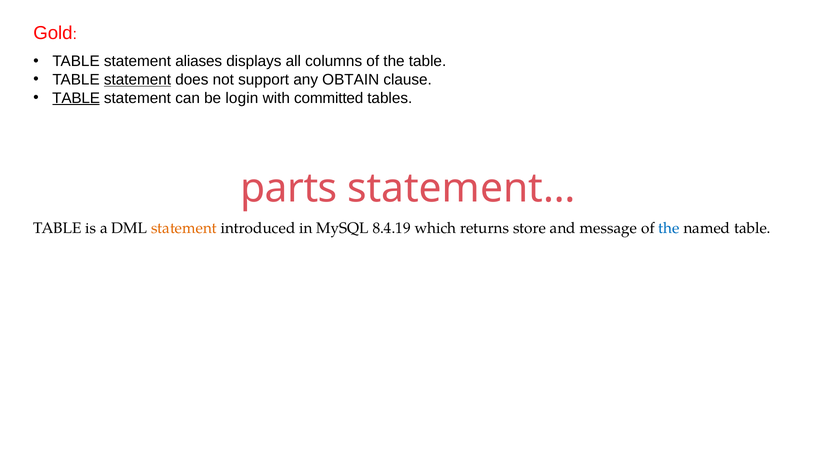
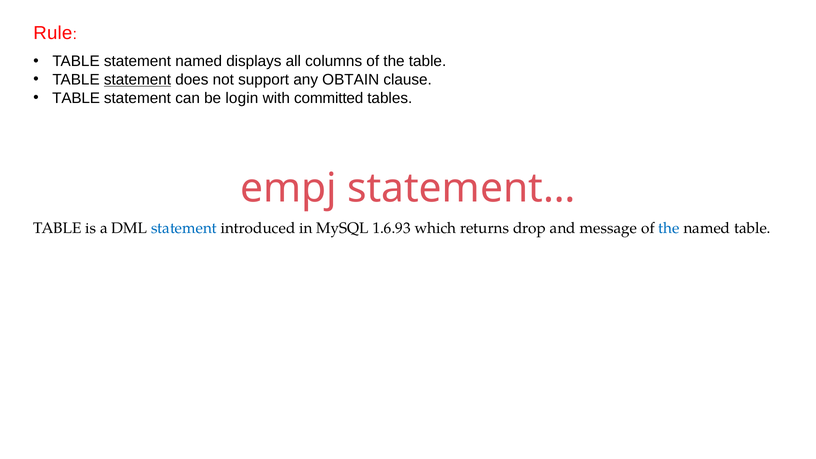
Gold: Gold -> Rule (53, 33)
statement aliases: aliases -> named (199, 61)
TABLE underline: present -> none (76, 98)
parts: parts -> empj (289, 188)
statement colour: orange -> blue (184, 228)
8.4.19: 8.4.19 -> 1.6.93 (392, 228)
store: store -> drop (530, 228)
